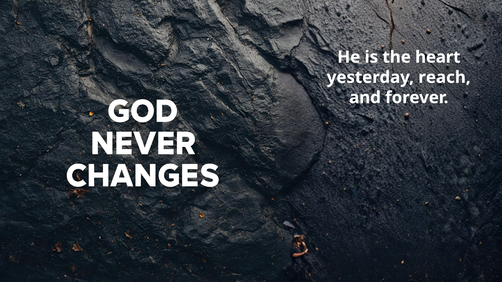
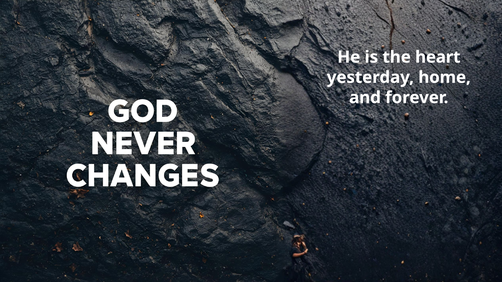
reach: reach -> home (445, 77)
